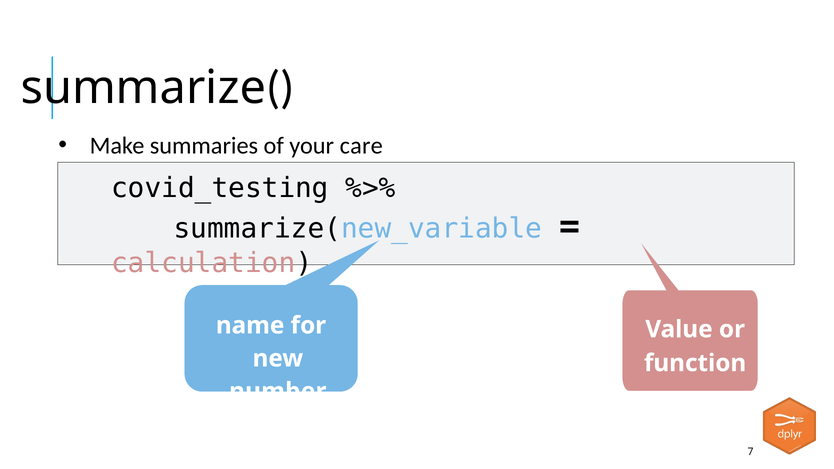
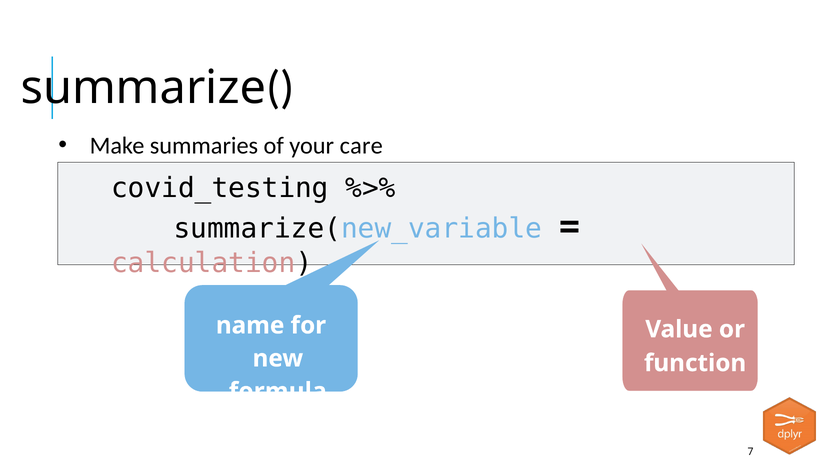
number: number -> formula (278, 392)
